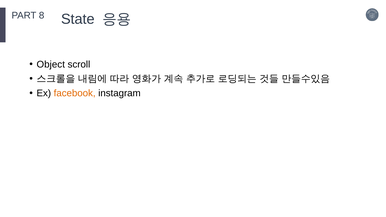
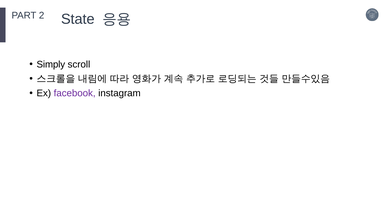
8: 8 -> 2 (42, 15)
Object: Object -> Simply (51, 64)
facebook colour: orange -> purple (75, 93)
